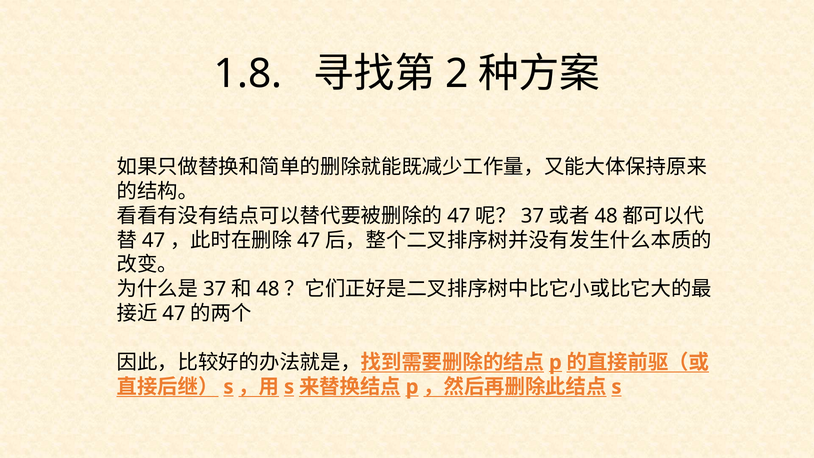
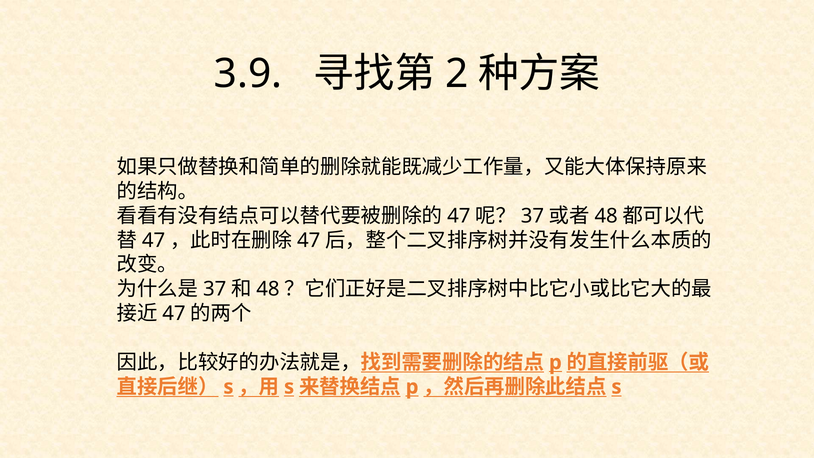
1.8: 1.8 -> 3.9 (248, 74)
